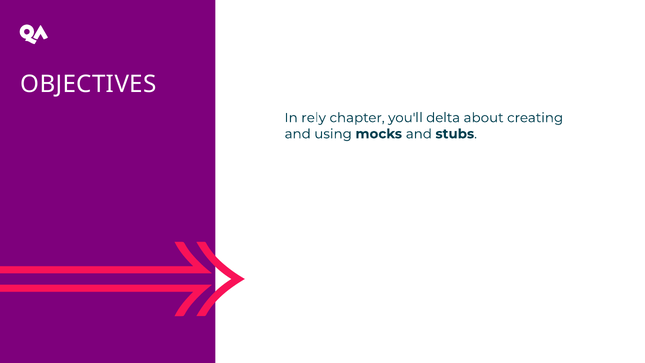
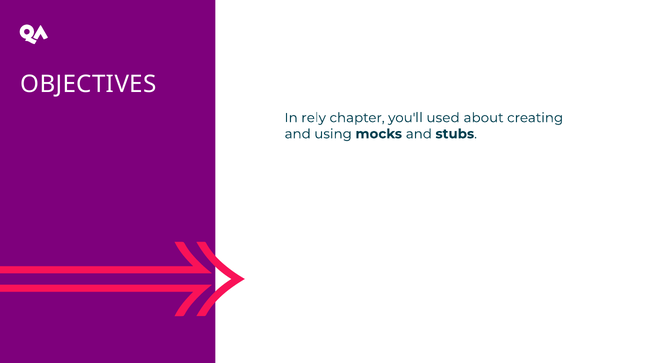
delta: delta -> used (443, 118)
